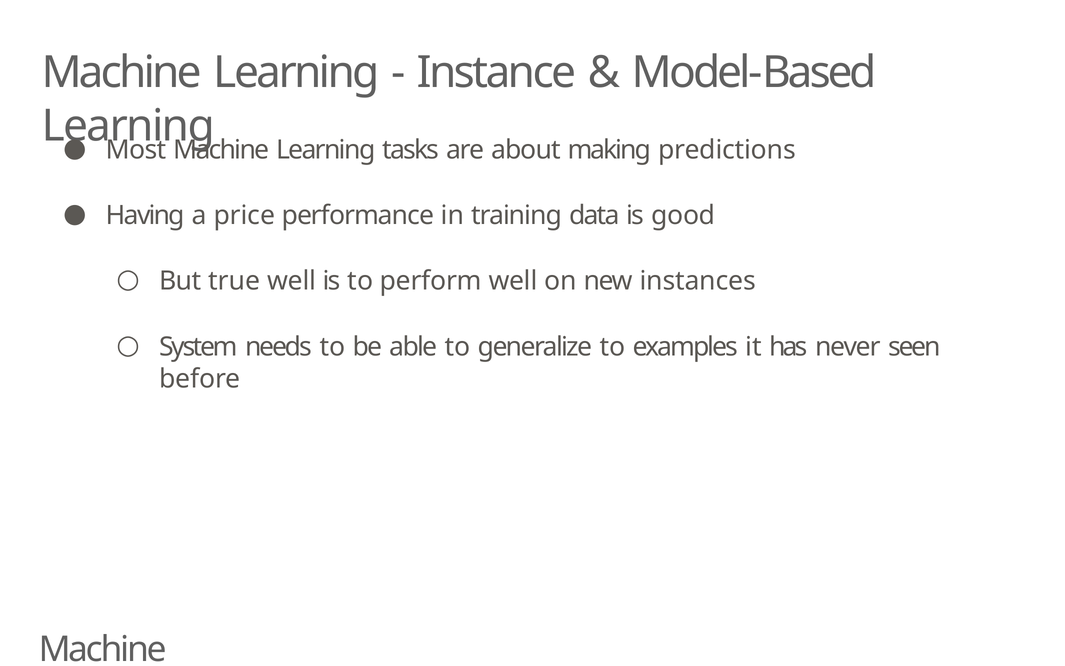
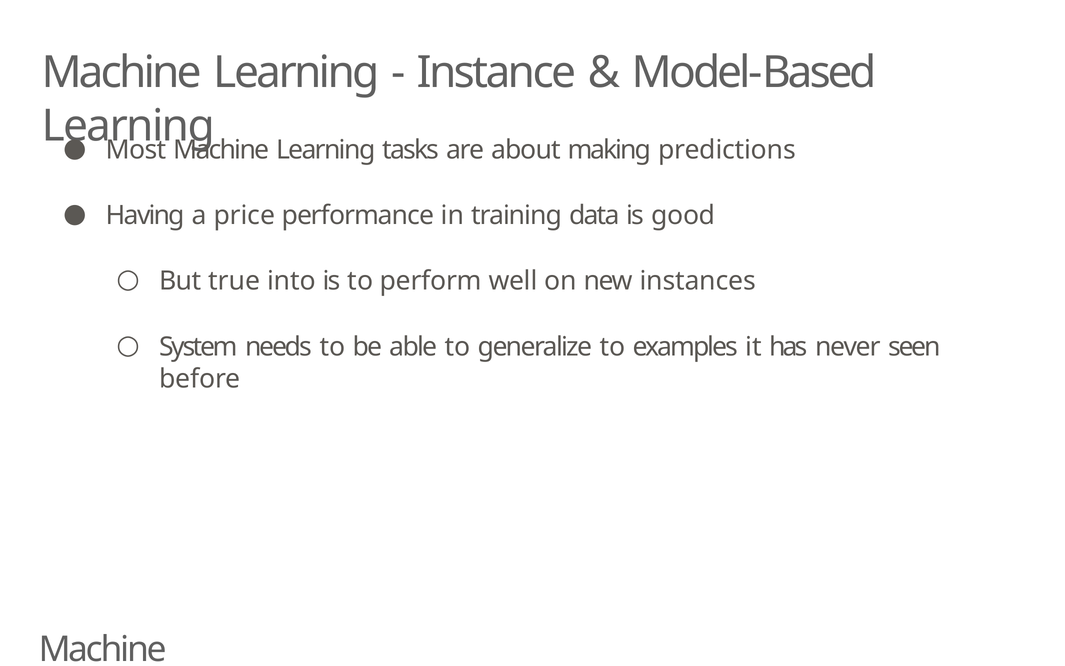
true well: well -> into (292, 281)
